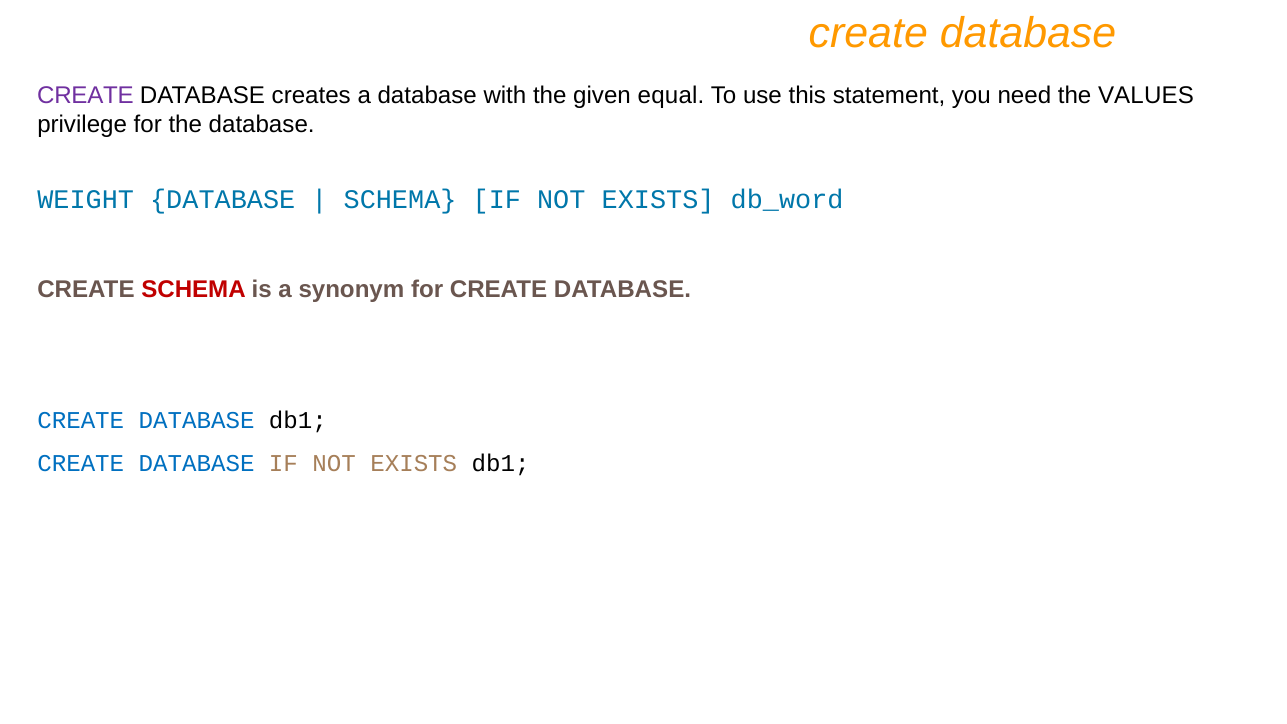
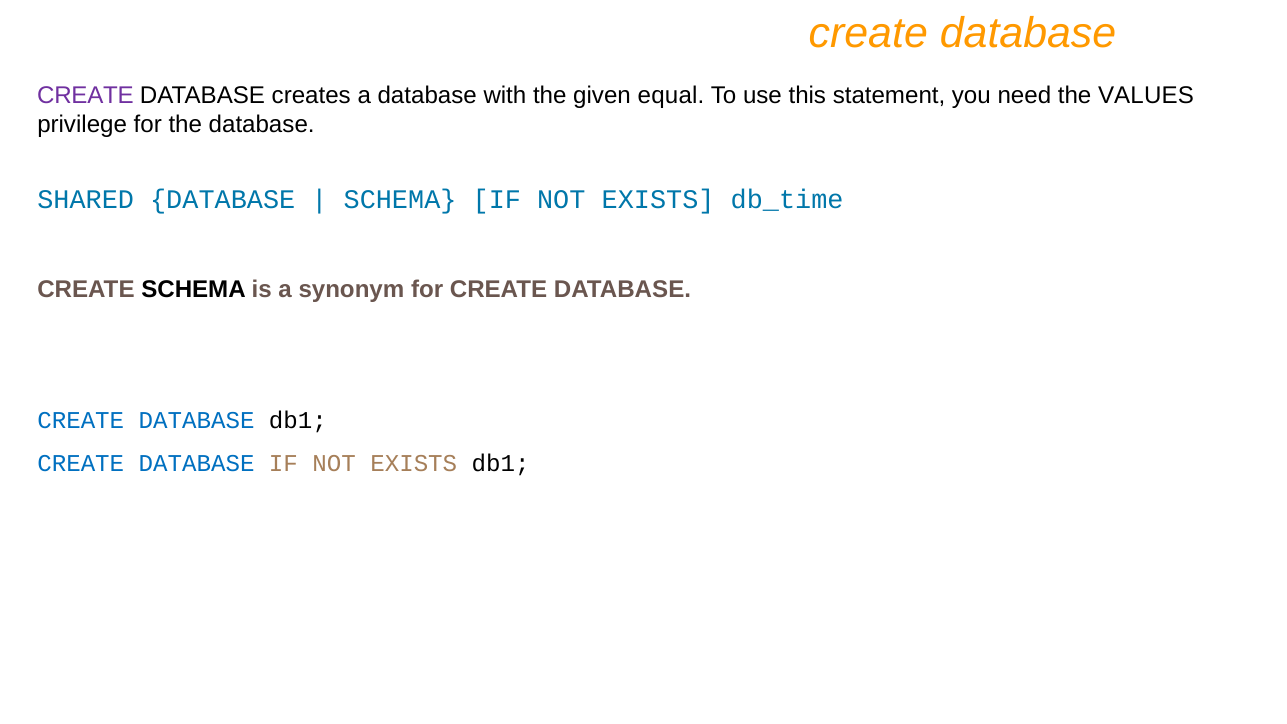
WEIGHT: WEIGHT -> SHARED (86, 200)
db_word: db_word -> db_time (787, 200)
SCHEMA colour: red -> black (194, 290)
